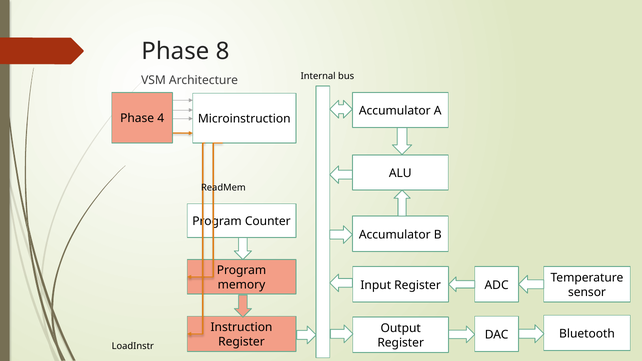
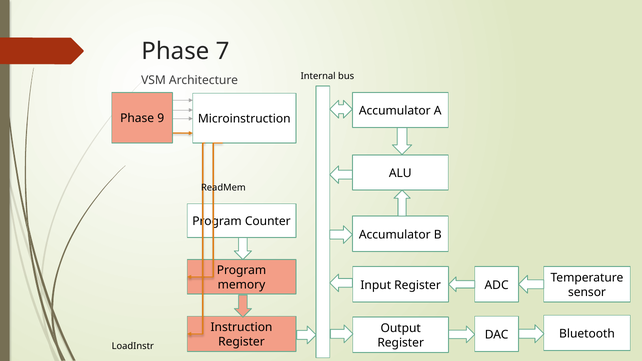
8: 8 -> 7 (223, 51)
4: 4 -> 9 (161, 119)
